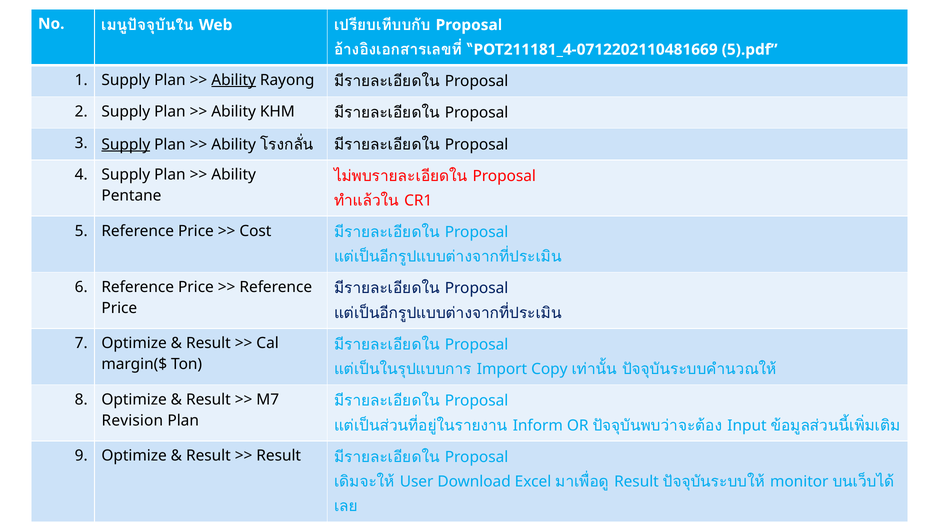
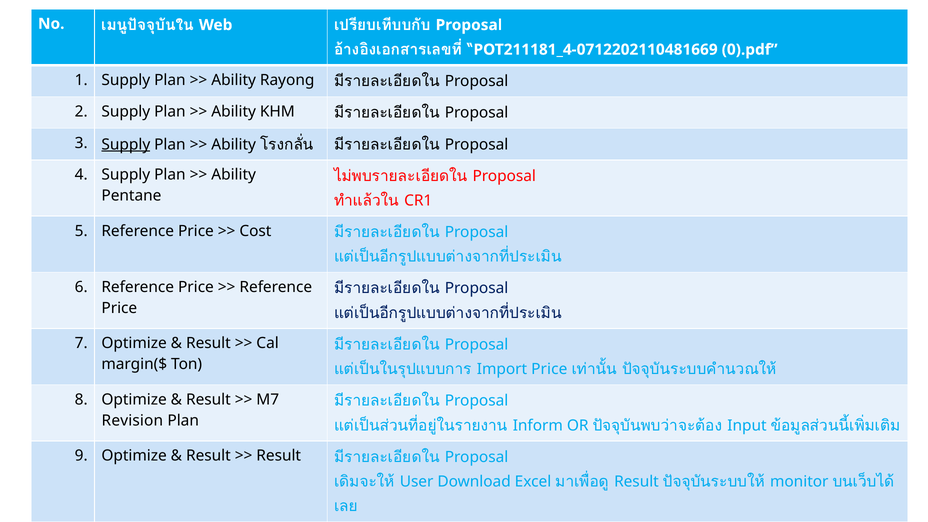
5).pdf: 5).pdf -> 0).pdf (750, 50)
Ability underline: present -> none (234, 80)
Import Copy: Copy -> Price (549, 369)
